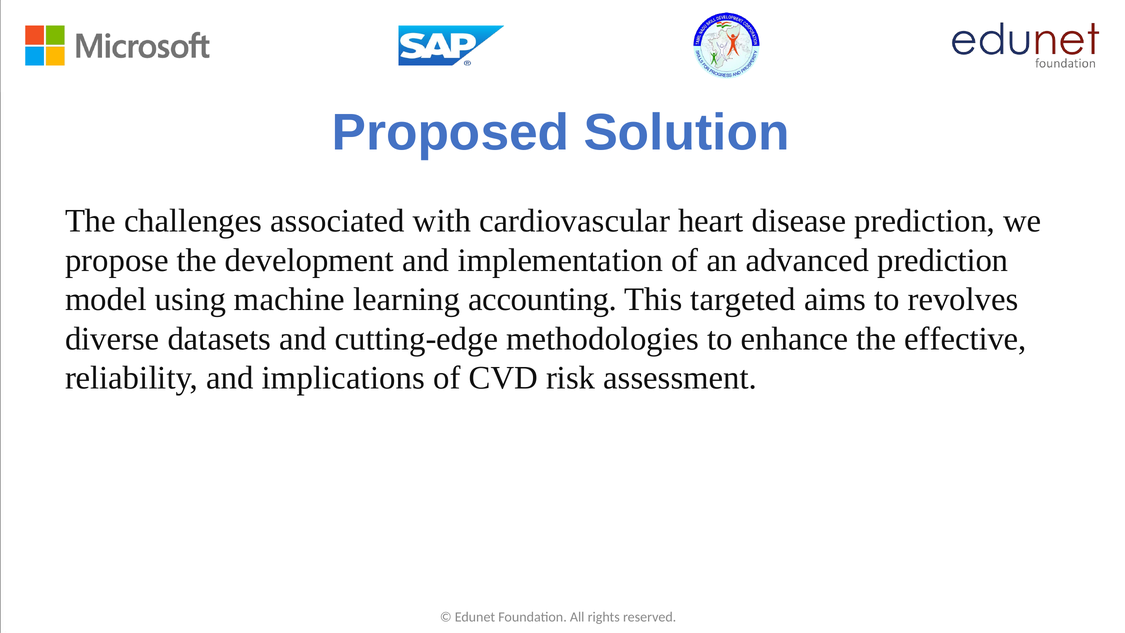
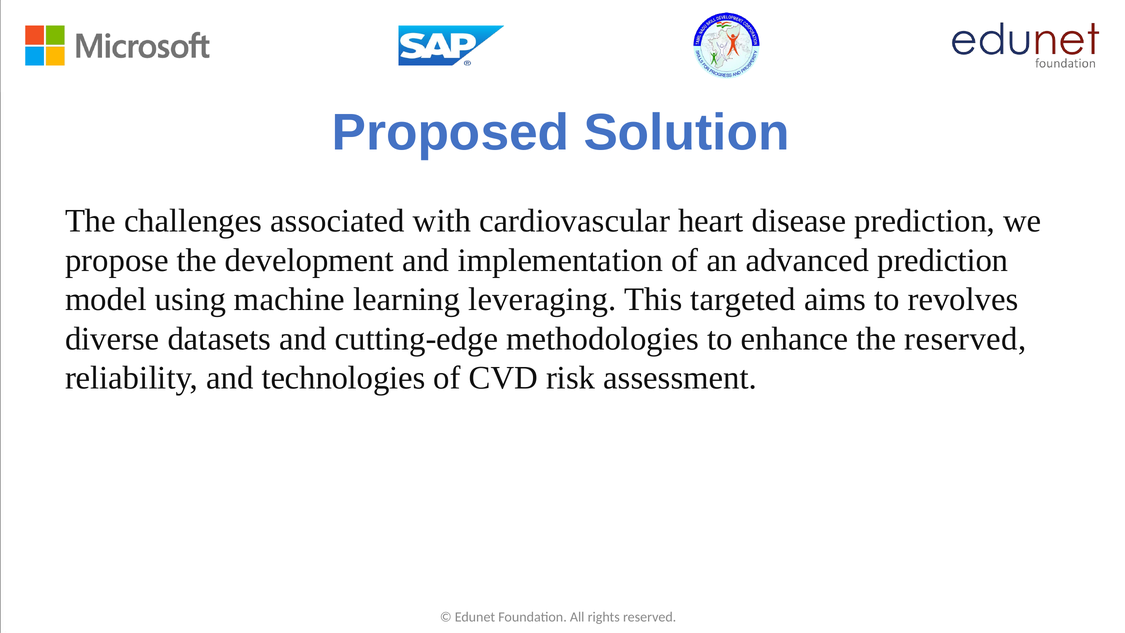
accounting: accounting -> leveraging (542, 299)
the effective: effective -> reserved (965, 339)
implications: implications -> technologies (344, 378)
